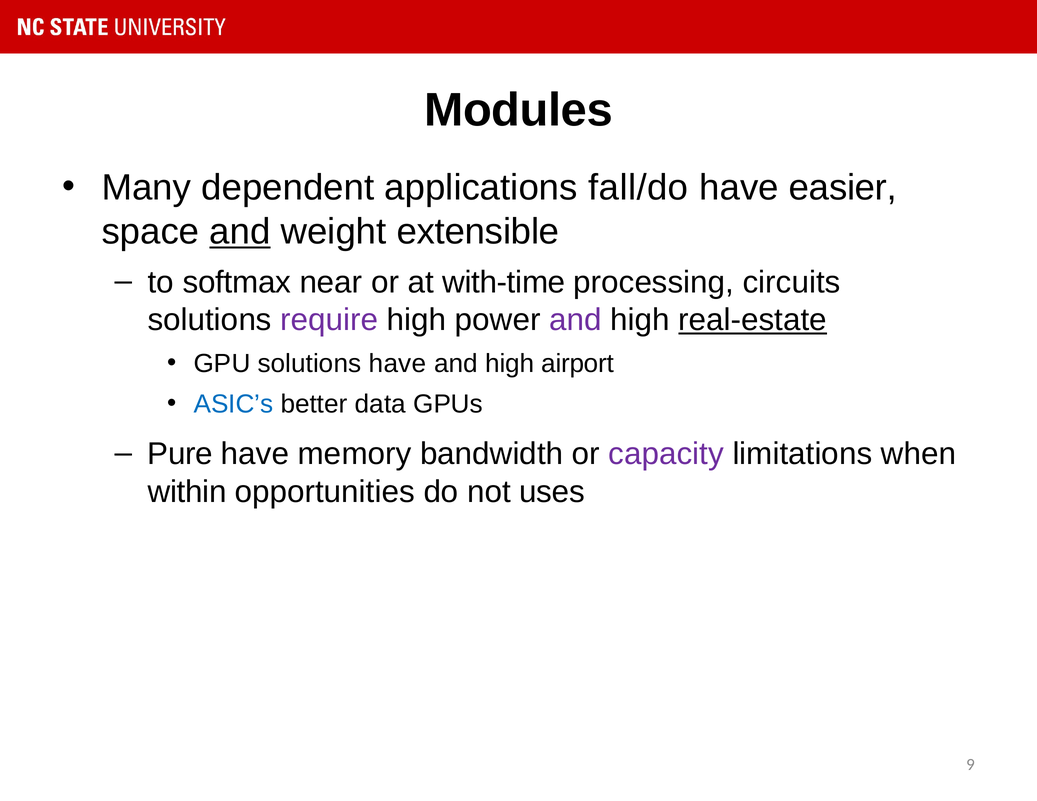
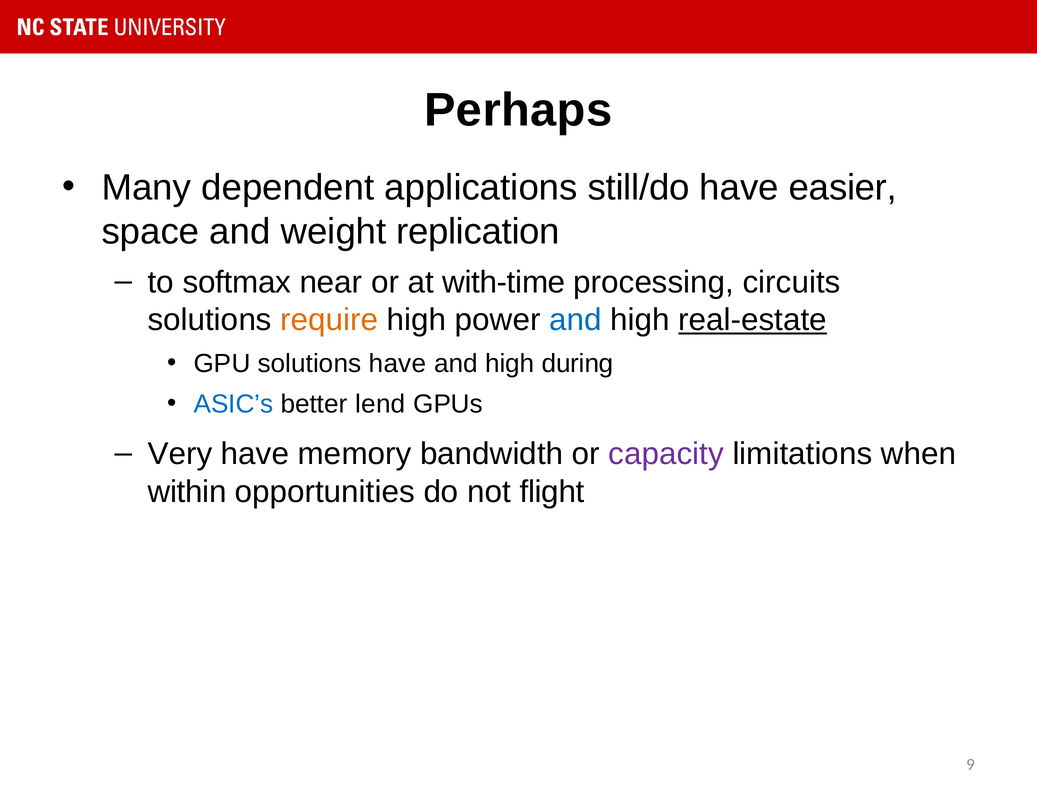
Modules: Modules -> Perhaps (518, 110)
fall/do: fall/do -> still/do (639, 188)
and underline: present -> none (240, 232)
extensible: extensible -> replication (478, 232)
require colour: purple -> orange (329, 320)
and colour: purple -> blue (575, 320)
airport: airport -> during (578, 364)
data: data -> lend (380, 404)
Pure: Pure -> Very (180, 454)
uses: uses -> flight (552, 492)
